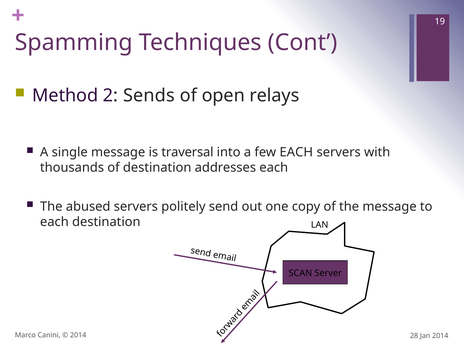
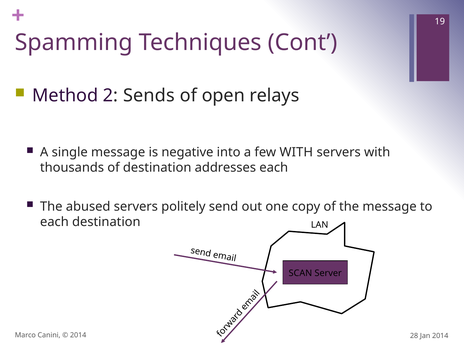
traversal: traversal -> negative (187, 152)
few EACH: EACH -> WITH (296, 152)
